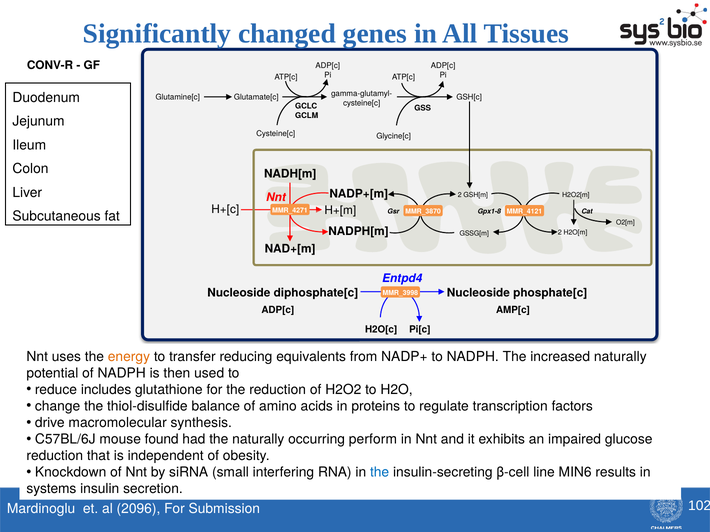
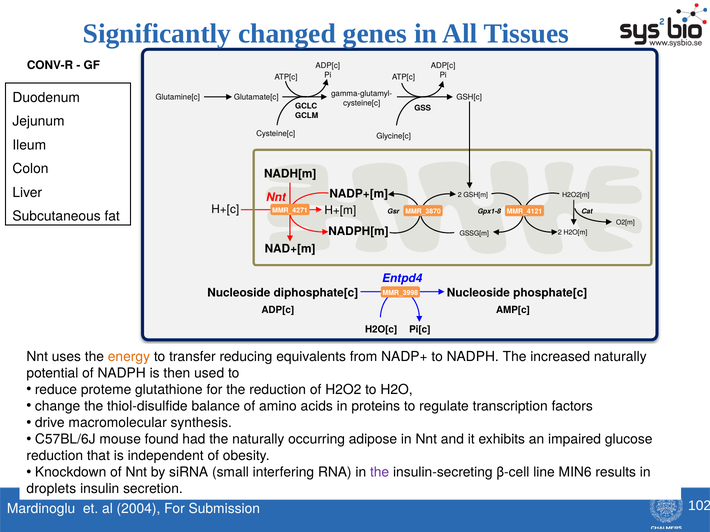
includes: includes -> proteme (106, 390)
perform: perform -> adipose (373, 440)
the colour: blue -> purple (380, 473)
systems: systems -> droplets (51, 489)
2096: 2096 -> 2004 (138, 509)
